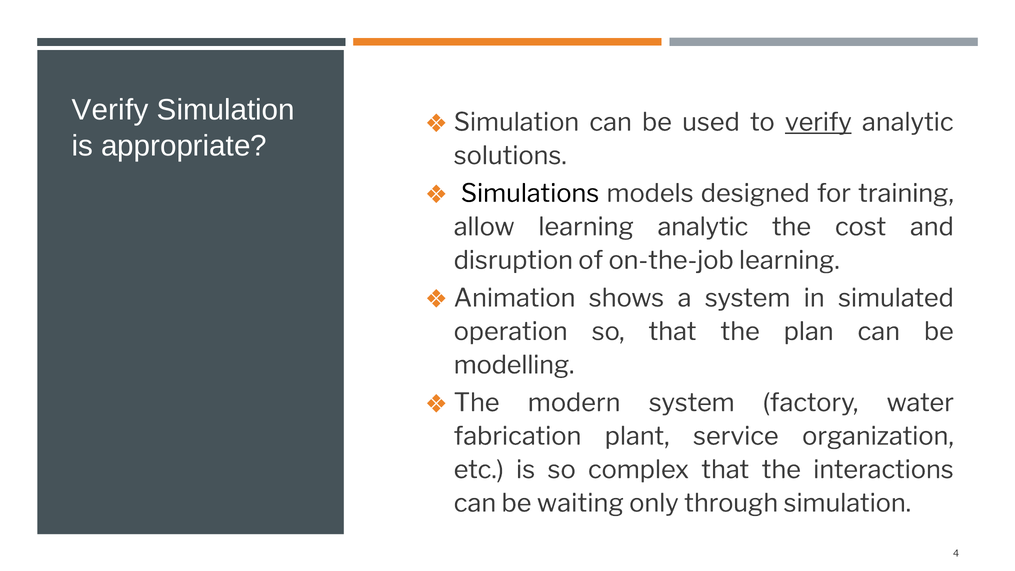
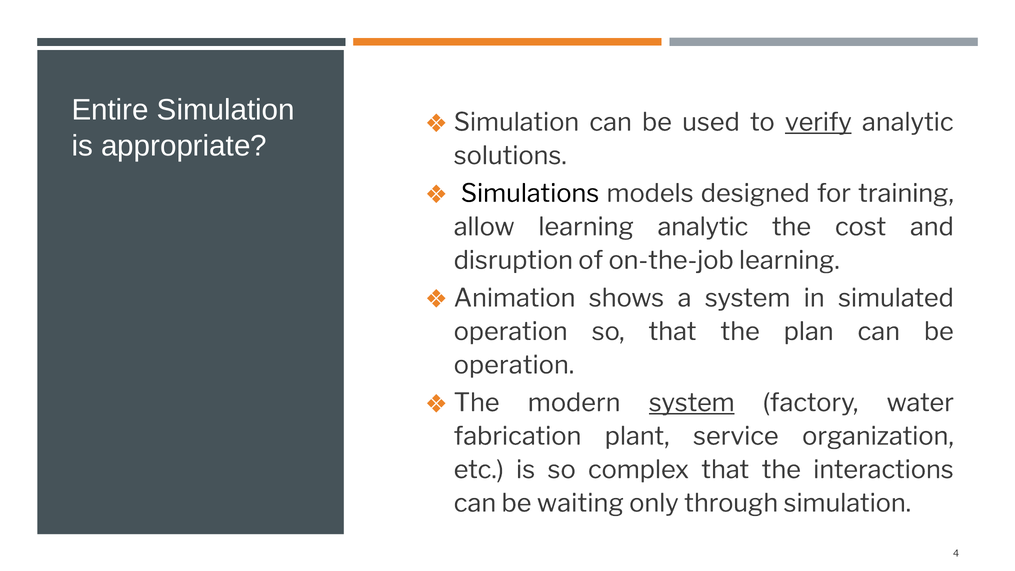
Verify: Verify -> Entire (110, 110)
modelling: modelling -> operation (514, 365)
system underline: none -> present (692, 403)
